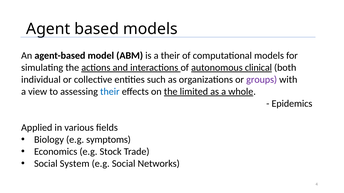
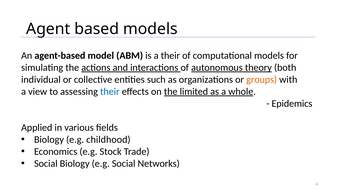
clinical: clinical -> theory (258, 68)
groups colour: purple -> orange (262, 80)
symptoms: symptoms -> childhood (108, 140)
Social System: System -> Biology (75, 164)
